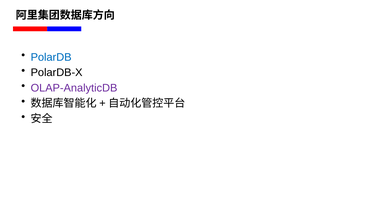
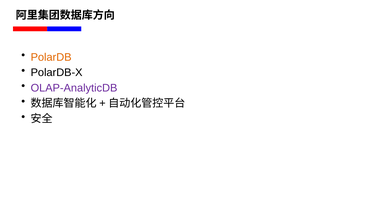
PolarDB colour: blue -> orange (51, 57)
